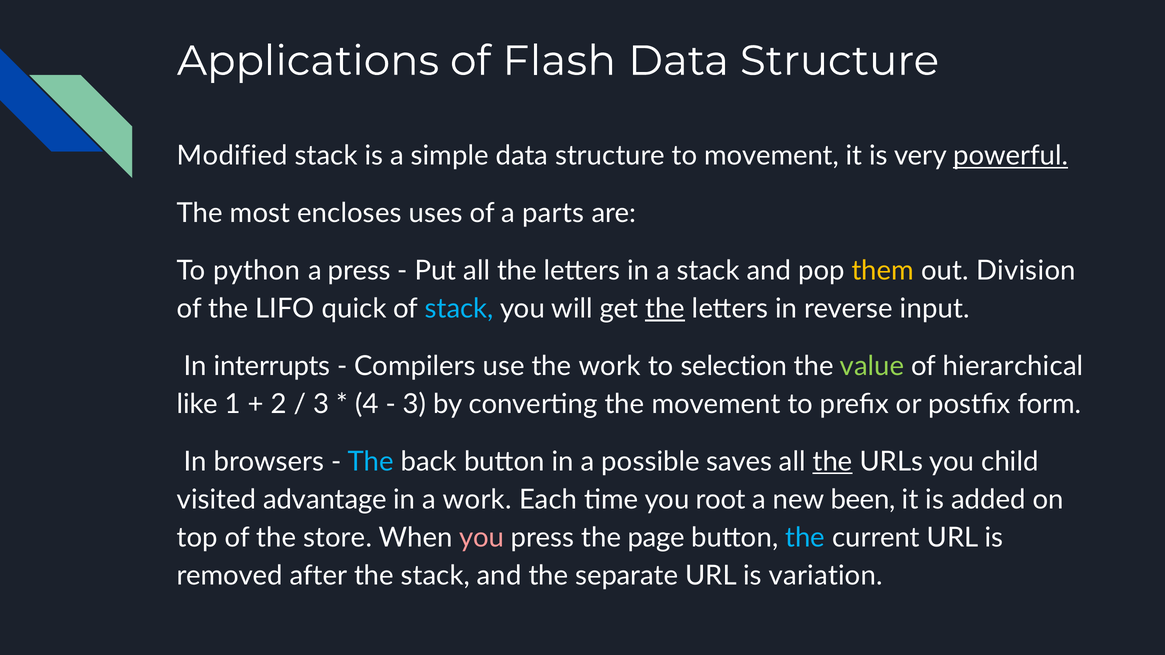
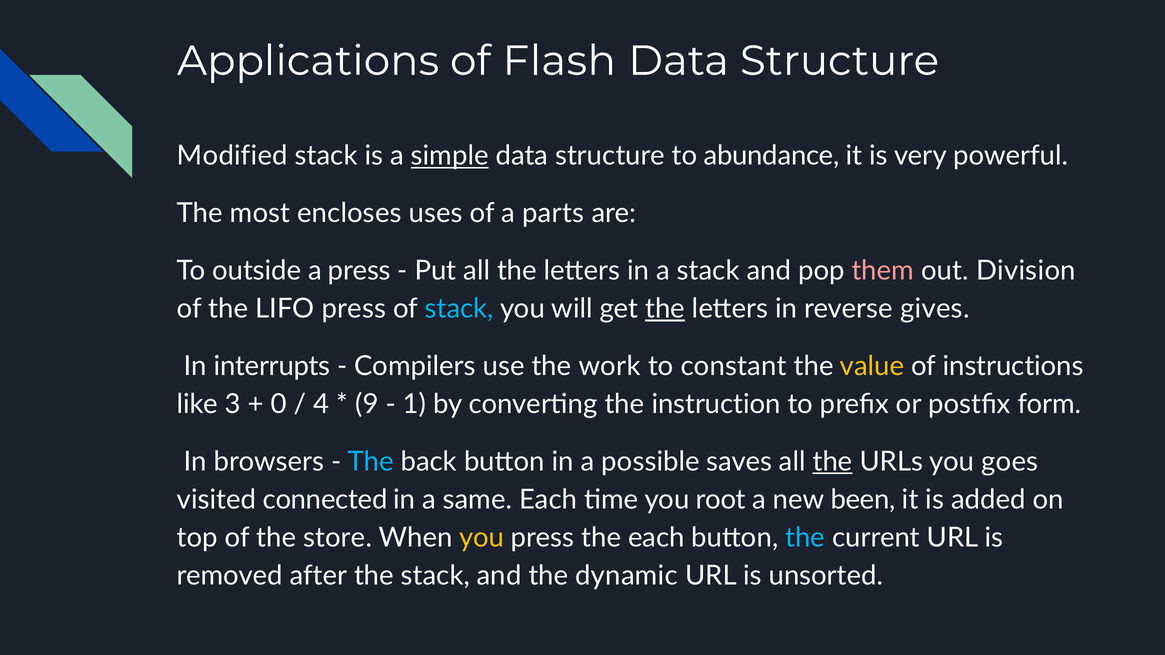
simple underline: none -> present (450, 156)
to movement: movement -> abundance (772, 156)
powerful underline: present -> none (1011, 156)
python: python -> outside (257, 271)
them colour: yellow -> pink (883, 271)
LIFO quick: quick -> press (354, 309)
input: input -> gives (935, 309)
selection: selection -> constant (734, 366)
value colour: light green -> yellow (872, 366)
hierarchical: hierarchical -> instructions (1013, 366)
1: 1 -> 3 (233, 404)
2: 2 -> 0 (279, 404)
3: 3 -> 4 (321, 404)
4: 4 -> 9 (367, 404)
3: 3 -> 1 (415, 404)
the movement: movement -> instruction (716, 404)
child: child -> goes (1010, 462)
advantage: advantage -> connected (325, 500)
a work: work -> same (477, 500)
you colour: pink -> yellow (482, 538)
the page: page -> each (656, 538)
separate: separate -> dynamic (627, 576)
variation: variation -> unsorted (826, 576)
